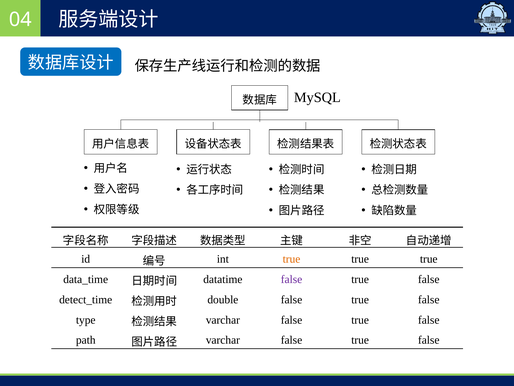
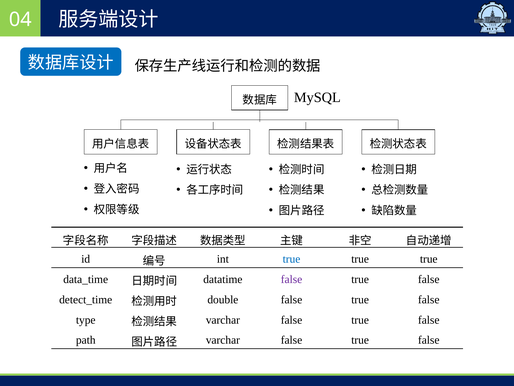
true colour: orange -> blue (292, 259)
